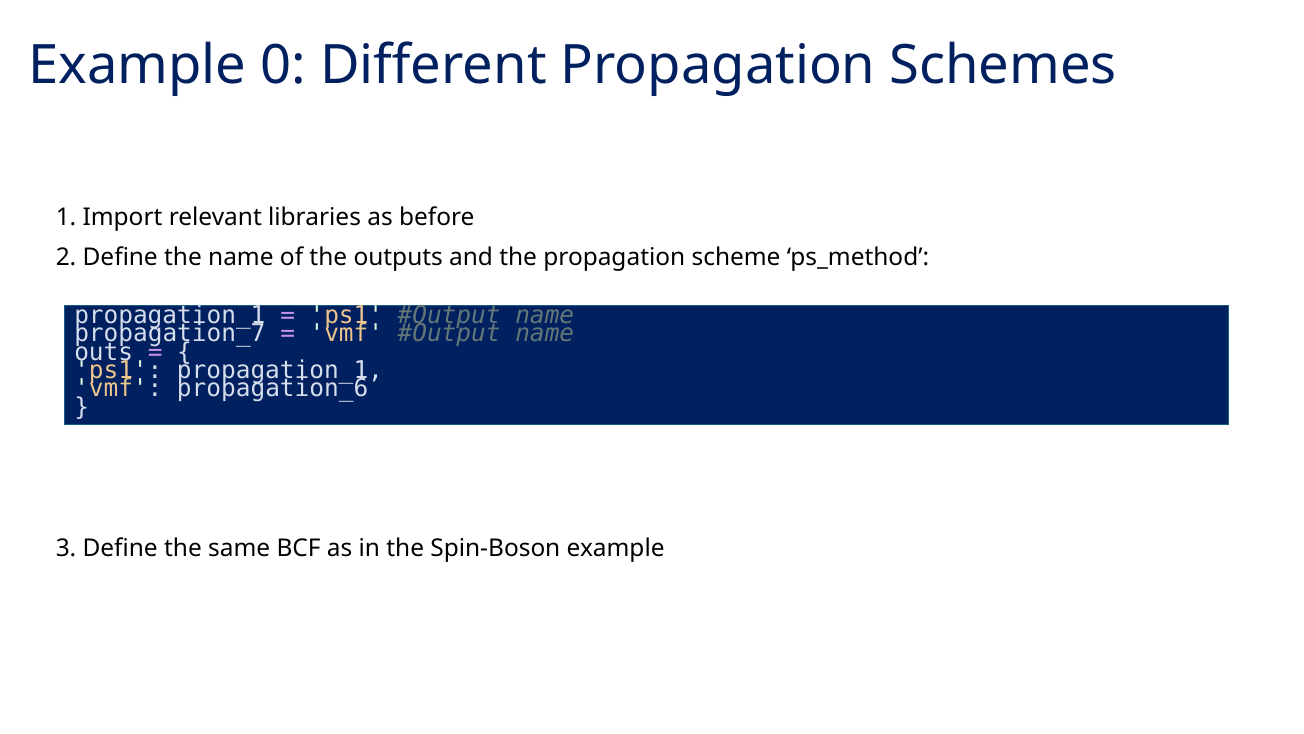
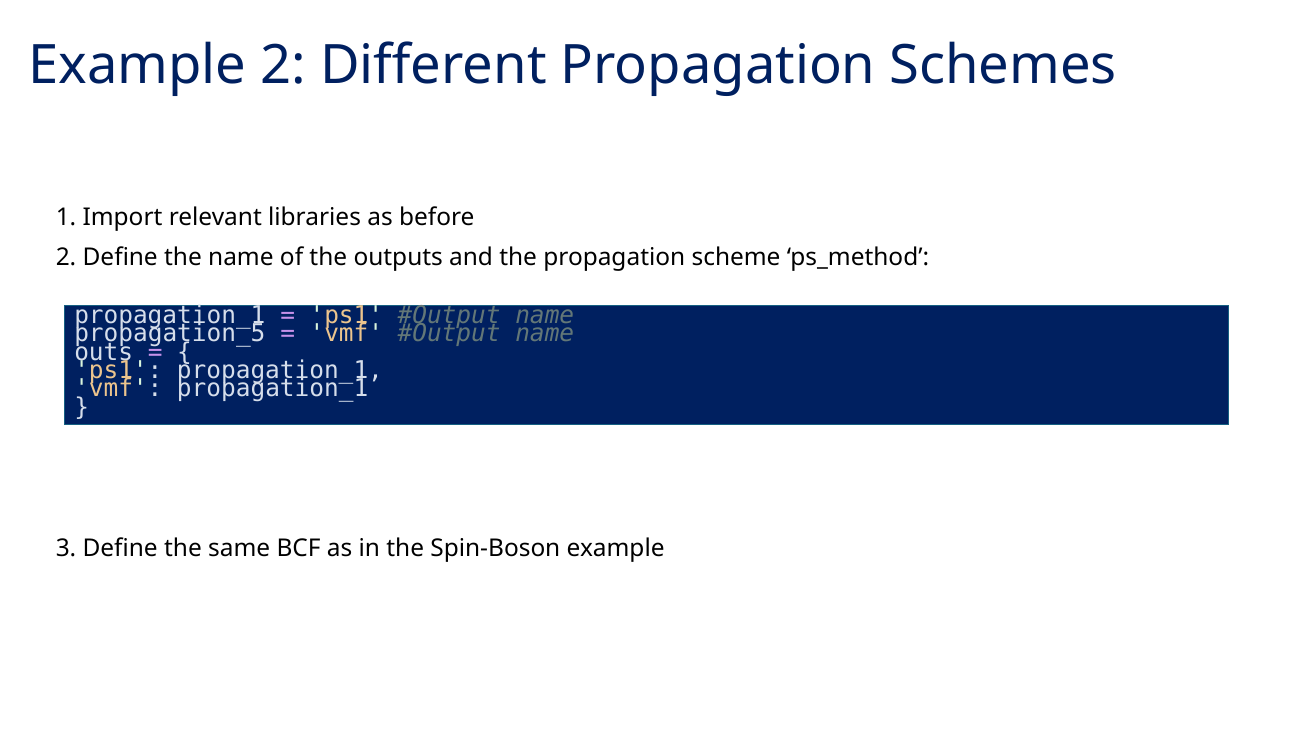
Example 0: 0 -> 2 (283, 66)
propagation_7: propagation_7 -> propagation_5 (170, 333)
vmf propagation_6: propagation_6 -> propagation_1 (273, 388)
